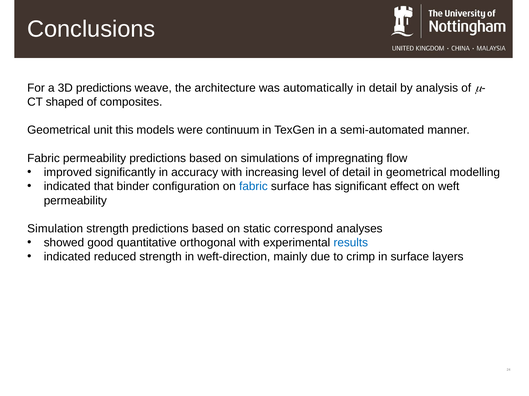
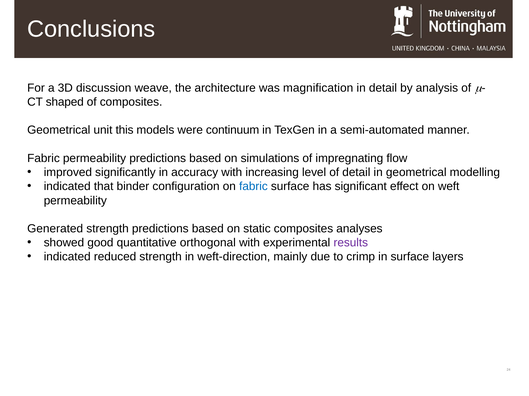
3D predictions: predictions -> discussion (104, 88)
automatically: automatically -> magnification (318, 88)
Simulation: Simulation -> Generated (55, 229)
static correspond: correspond -> composites (303, 229)
results colour: blue -> purple (351, 243)
